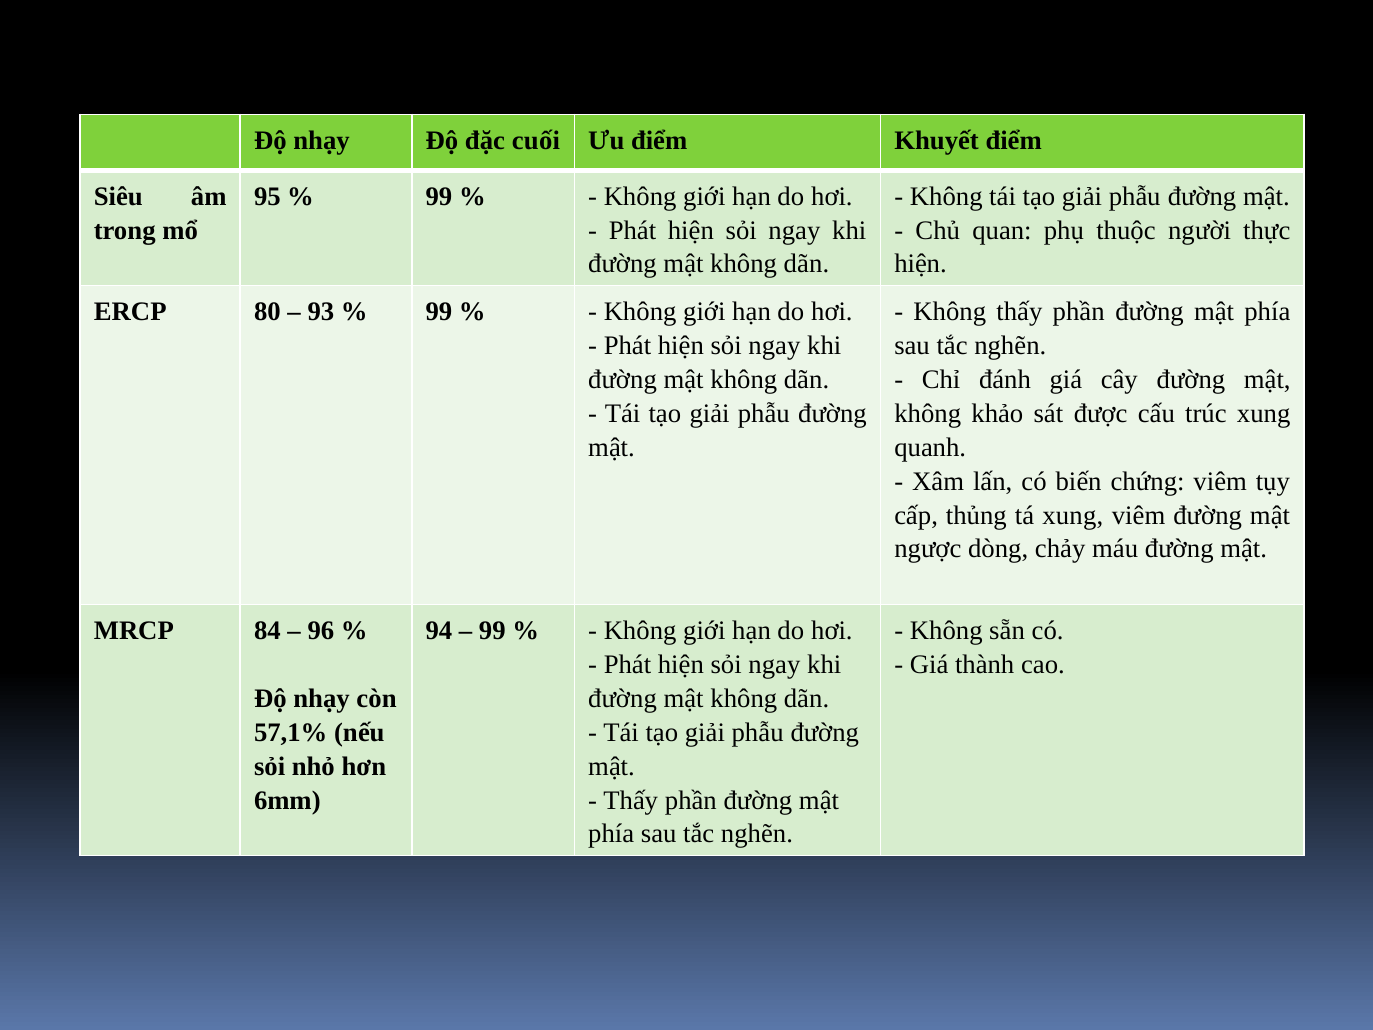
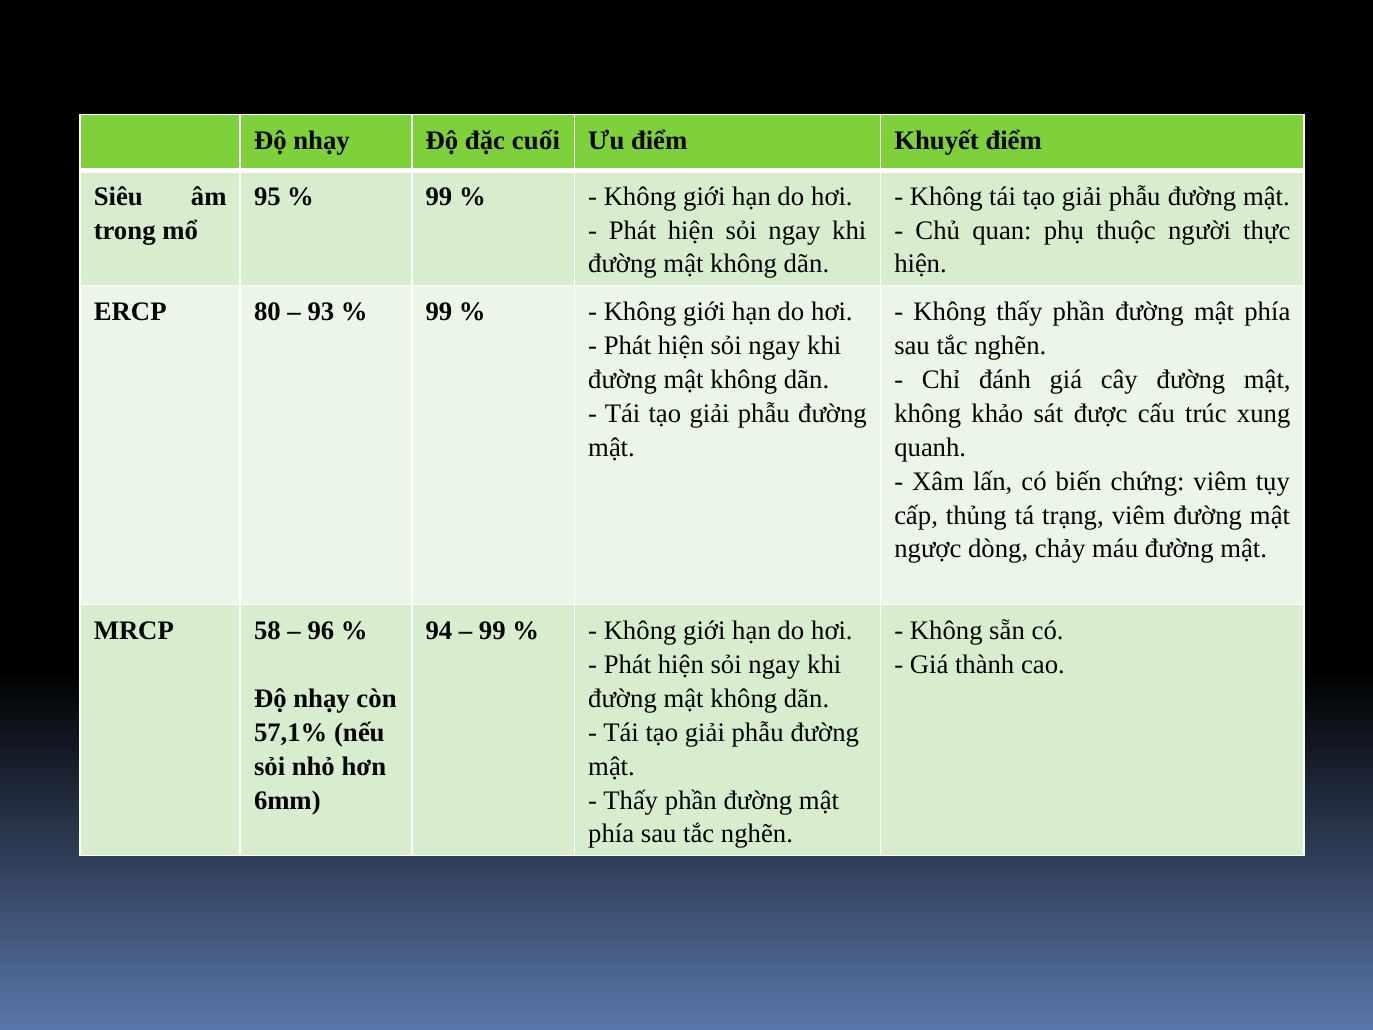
tá xung: xung -> trạng (1073, 515)
84: 84 -> 58 (267, 631)
